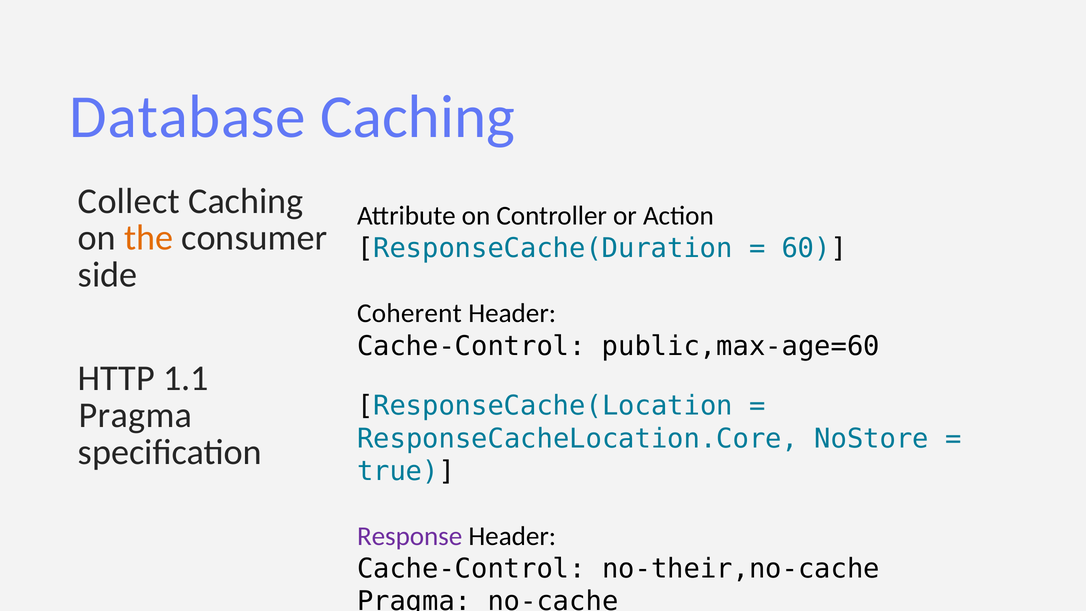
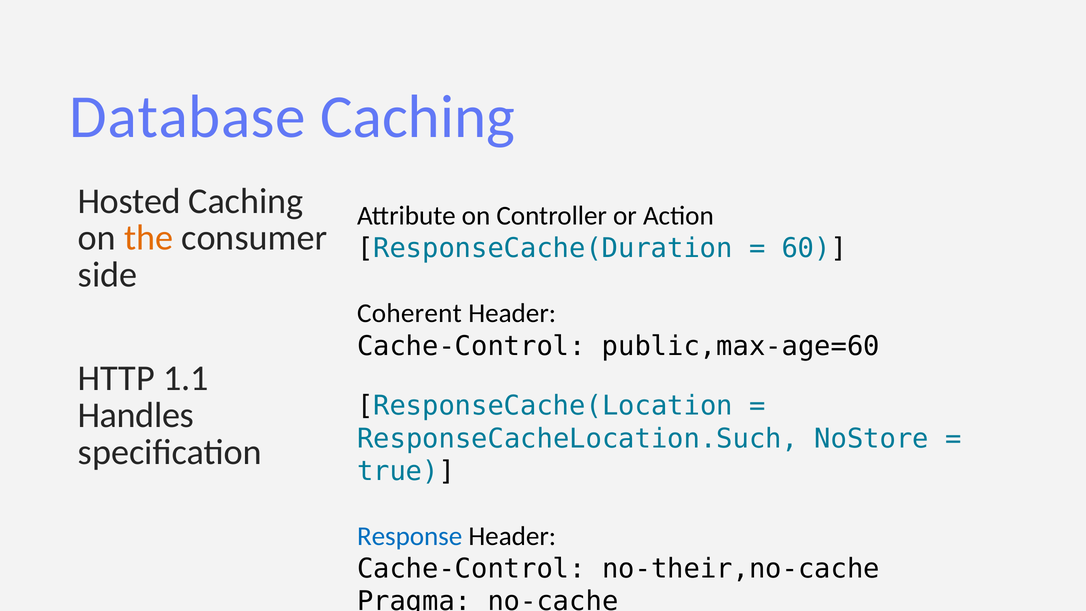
Collect: Collect -> Hosted (129, 201)
Pragma: Pragma -> Handles (136, 415)
ResponseCacheLocation.Core: ResponseCacheLocation.Core -> ResponseCacheLocation.Such (578, 438)
Response colour: purple -> blue (410, 536)
